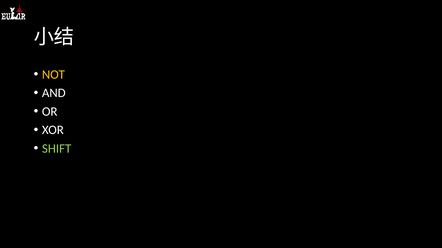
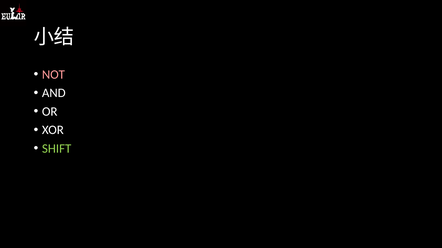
NOT colour: yellow -> pink (53, 75)
